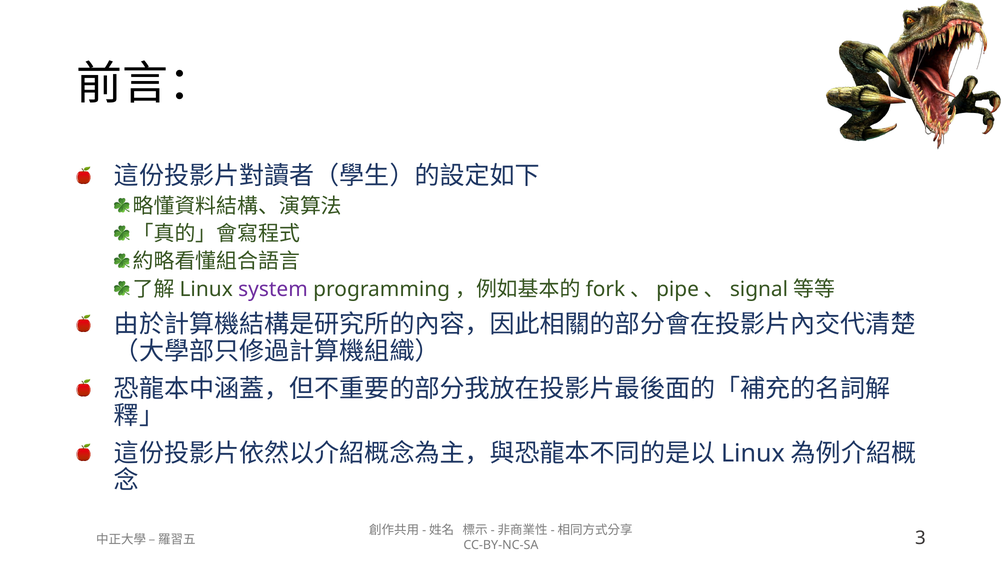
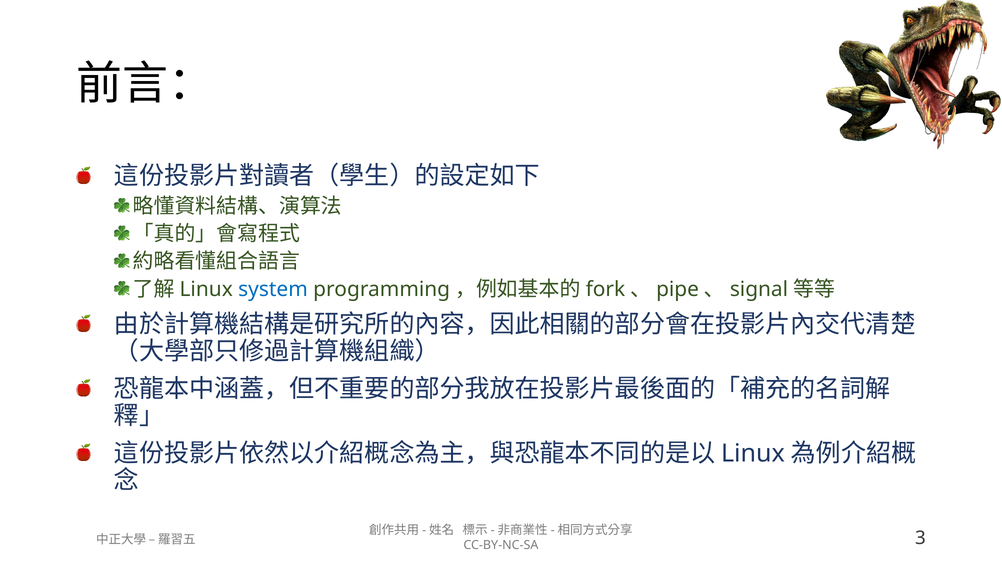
system colour: purple -> blue (273, 290)
